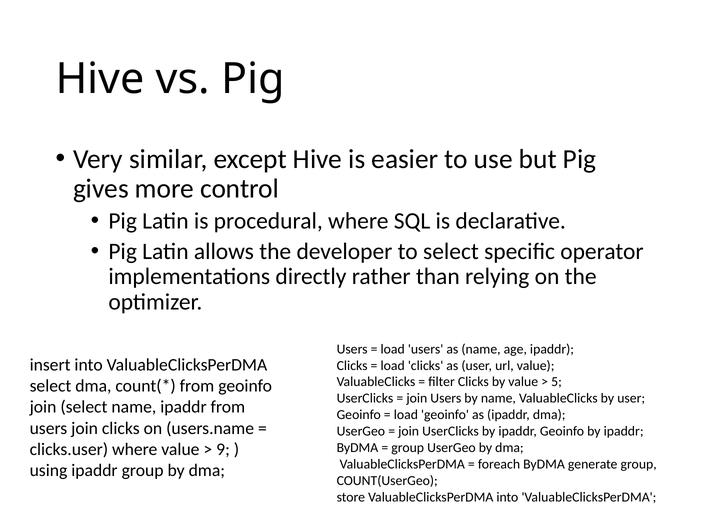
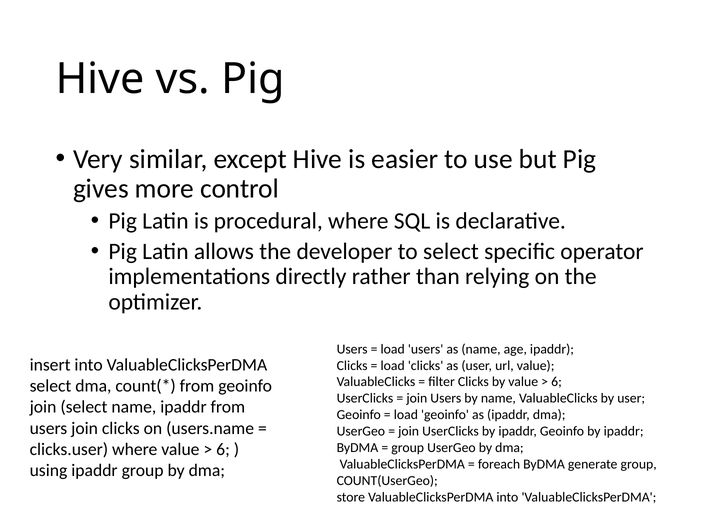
5: 5 -> 6 (556, 382)
9: 9 -> 6 (223, 449)
